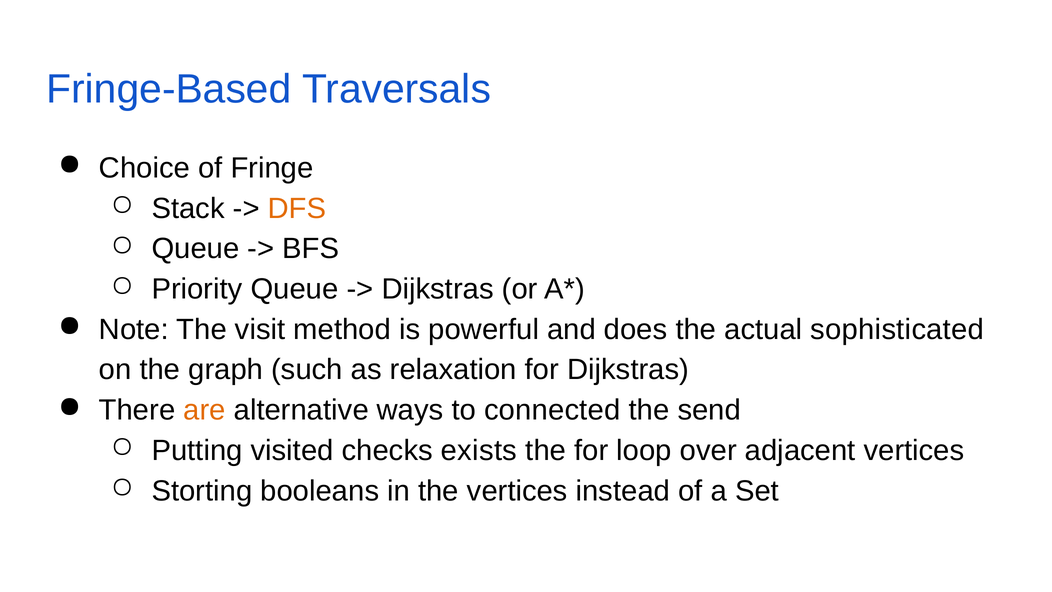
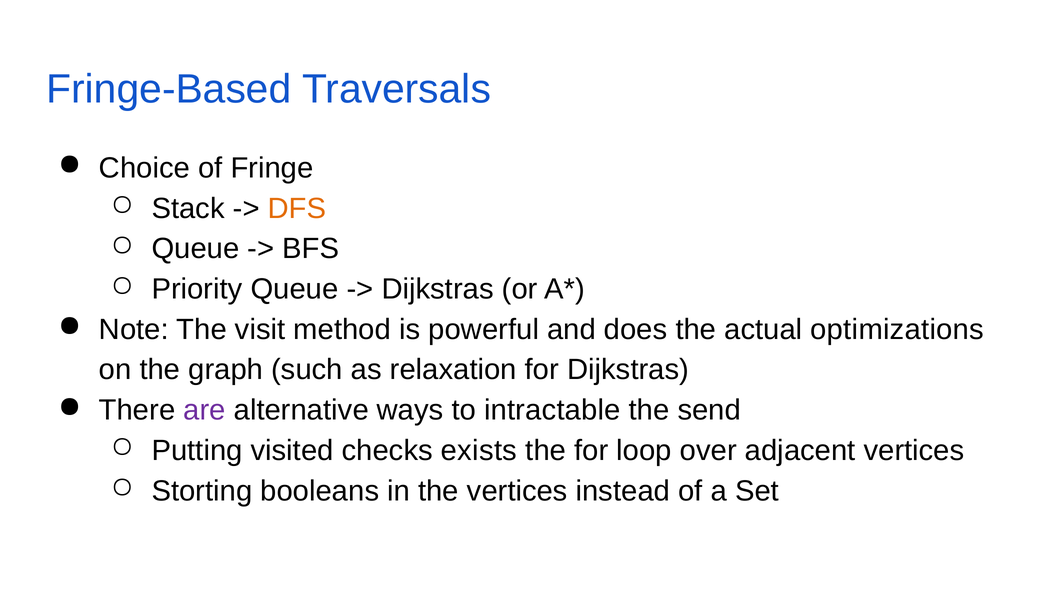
sophisticated: sophisticated -> optimizations (897, 329)
are colour: orange -> purple (205, 410)
connected: connected -> intractable (552, 410)
